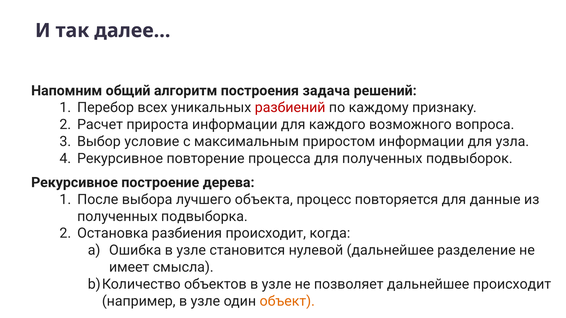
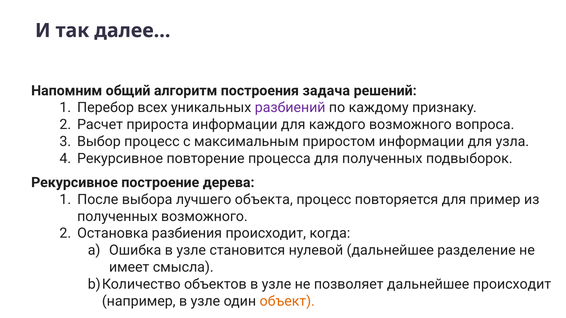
разбиений colour: red -> purple (290, 108)
Выбор условие: условие -> процесс (152, 142)
данные: данные -> пример (495, 200)
полученных подвыборка: подвыборка -> возможного (204, 217)
